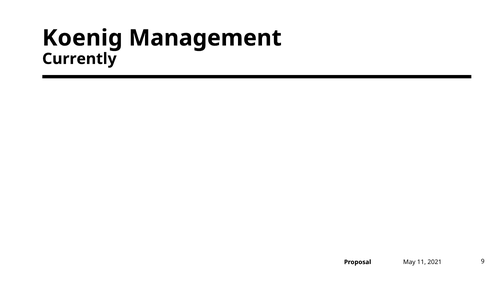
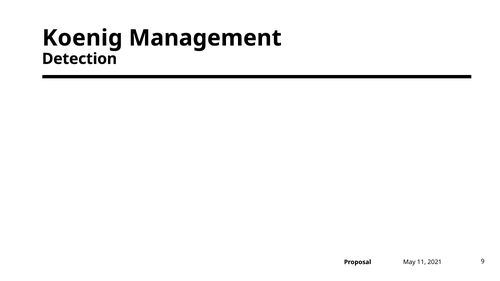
Currently: Currently -> Detection (79, 59)
